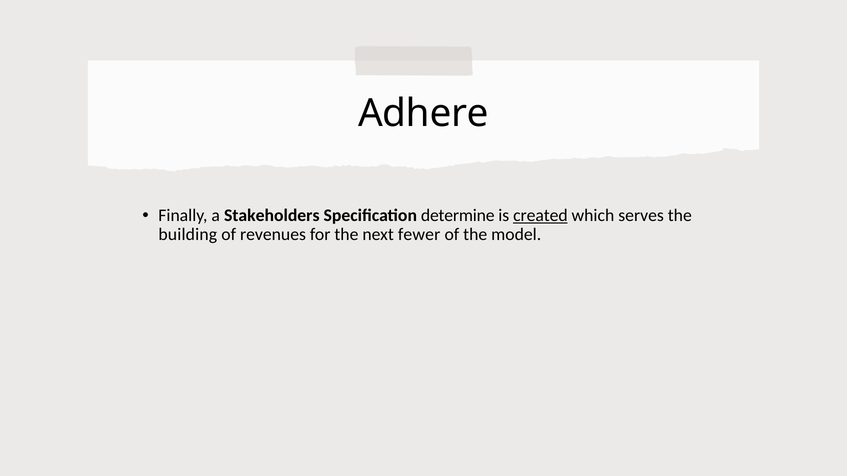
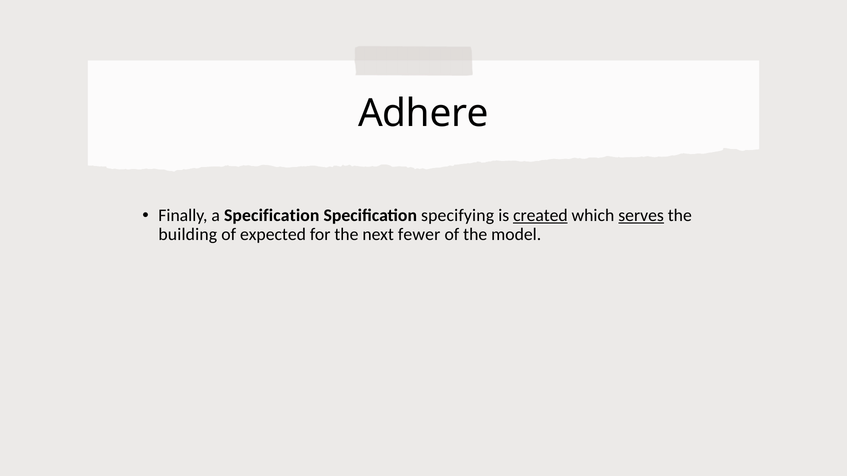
a Stakeholders: Stakeholders -> Specification (272, 216)
determine: determine -> specifying (458, 216)
serves underline: none -> present (641, 216)
revenues: revenues -> expected (273, 235)
